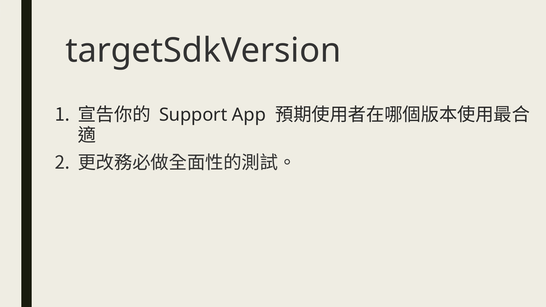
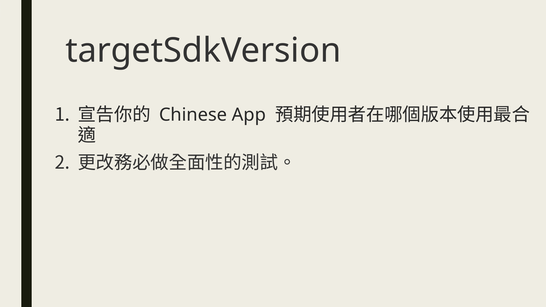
Support: Support -> Chinese (193, 115)
